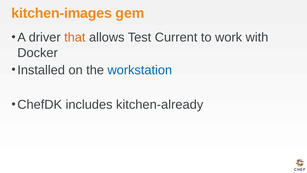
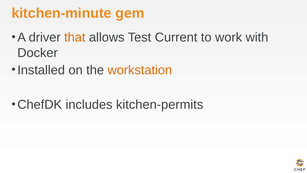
kitchen-images: kitchen-images -> kitchen-minute (62, 13)
workstation colour: blue -> orange (140, 70)
kitchen-already: kitchen-already -> kitchen-permits (160, 105)
